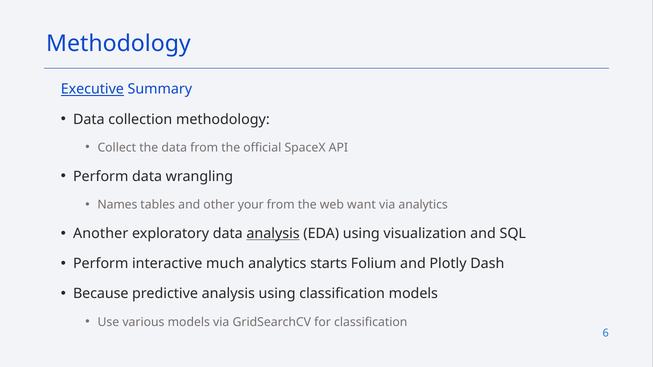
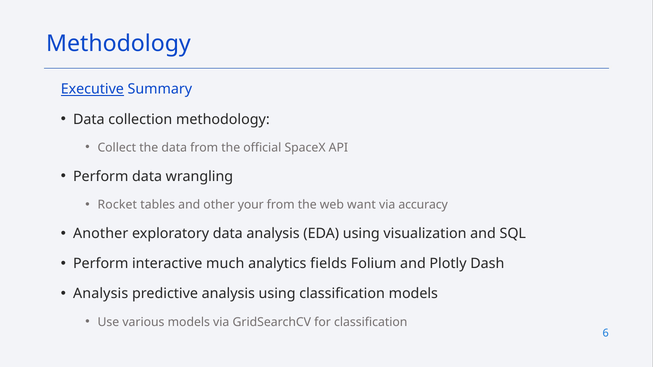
Names: Names -> Rocket (117, 205)
via analytics: analytics -> accuracy (423, 205)
analysis underline: present -> none (273, 234)
starts: starts -> fields (329, 264)
Because: Because -> Analysis (101, 294)
